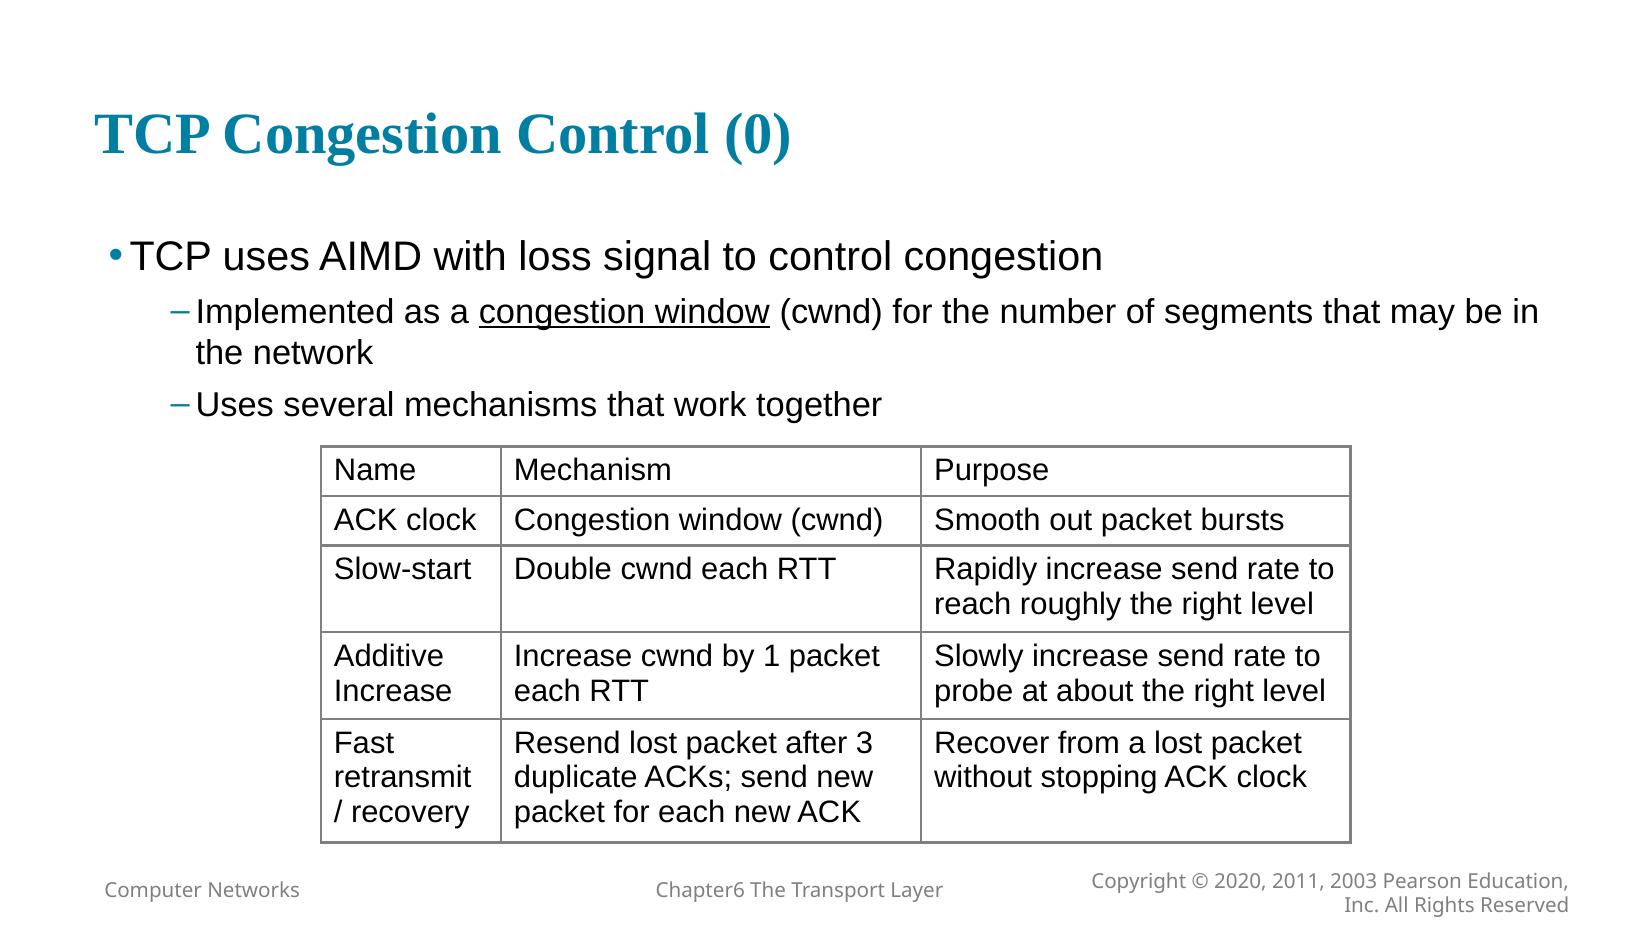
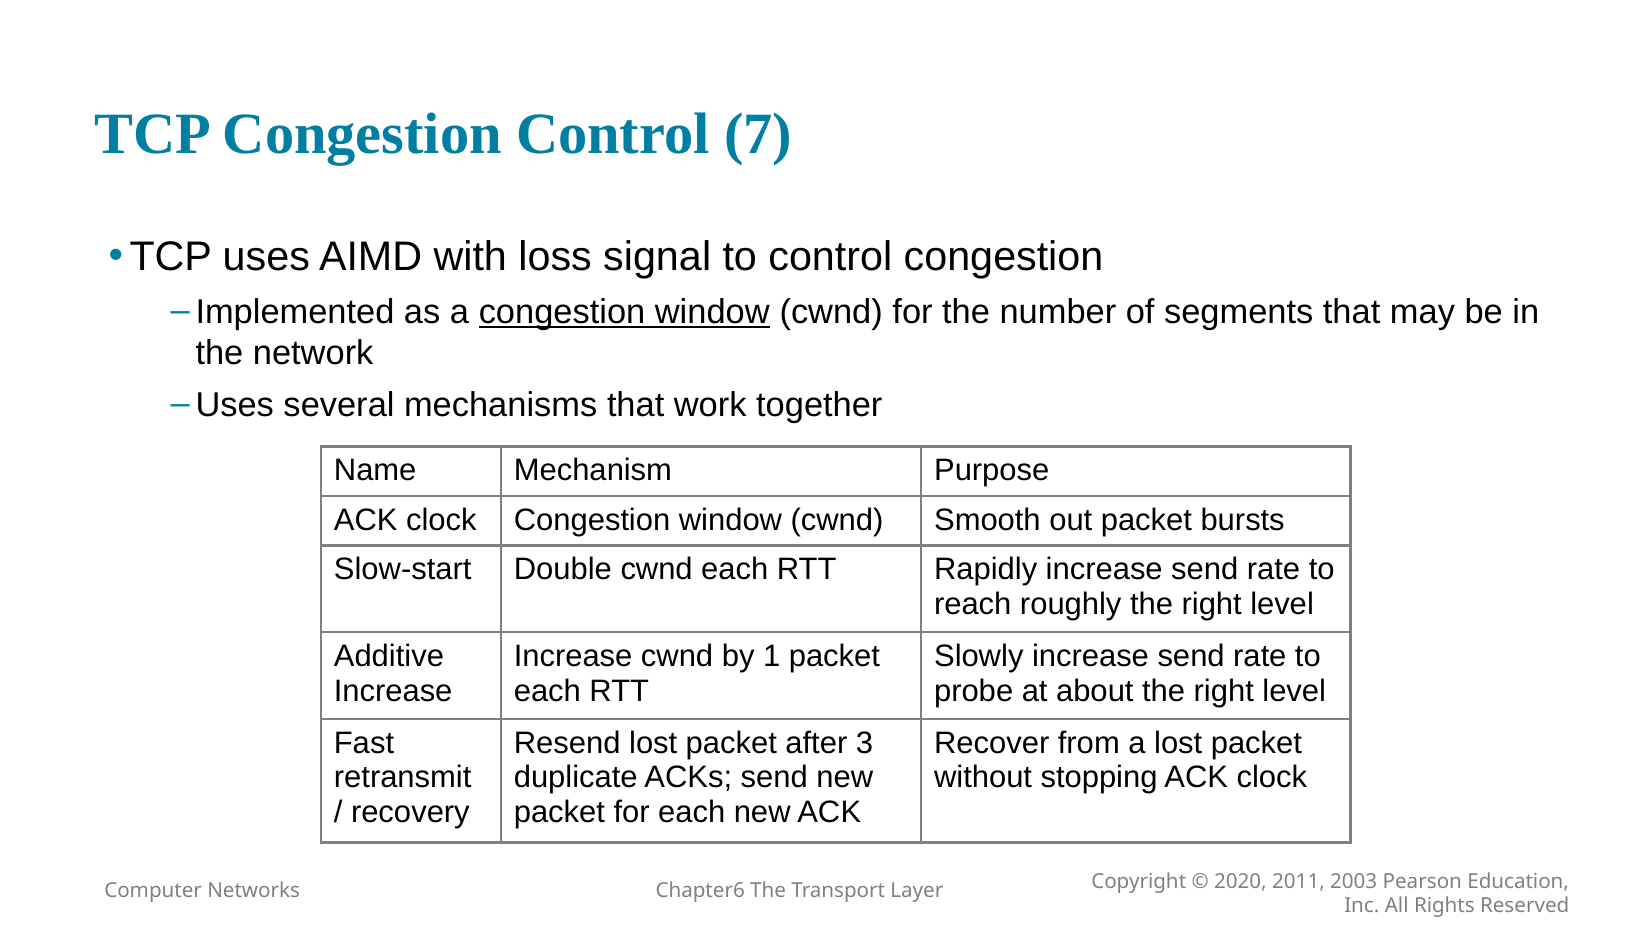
0: 0 -> 7 (758, 134)
